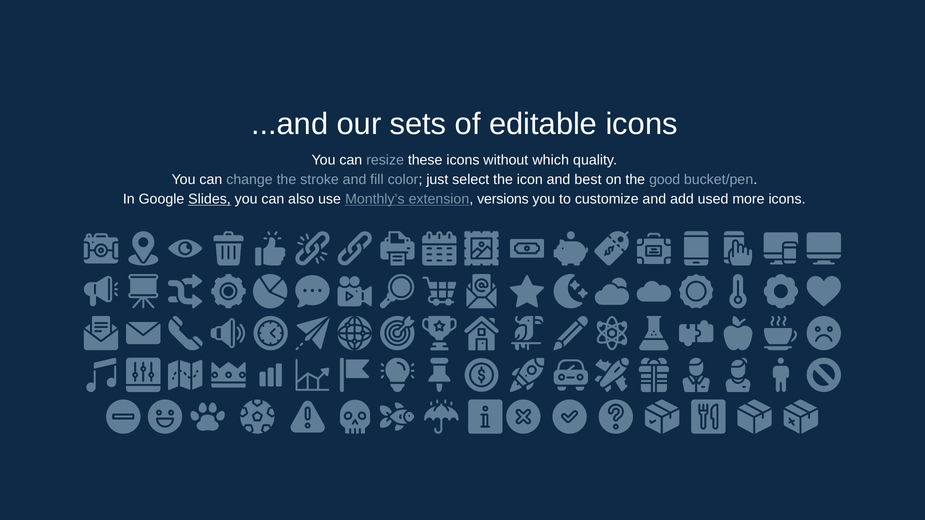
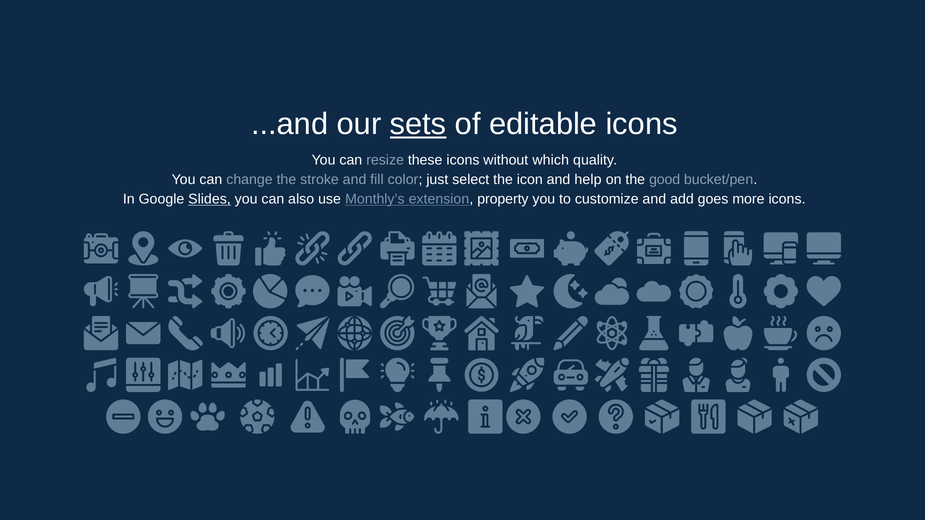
sets underline: none -> present (418, 124)
best: best -> help (588, 180)
versions: versions -> property (503, 199)
used: used -> goes (713, 199)
